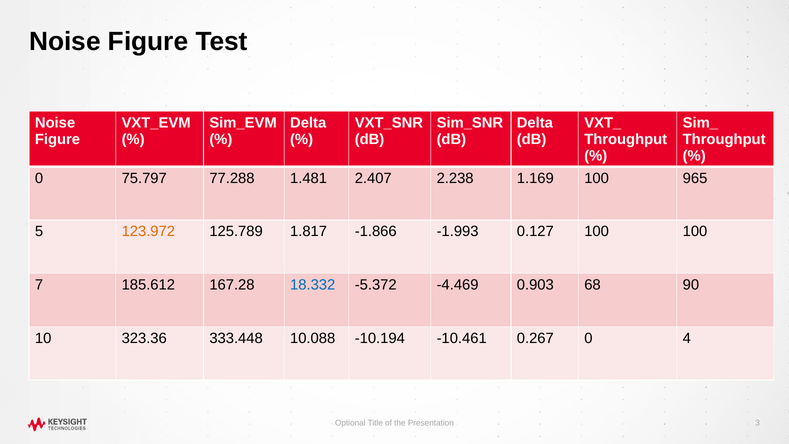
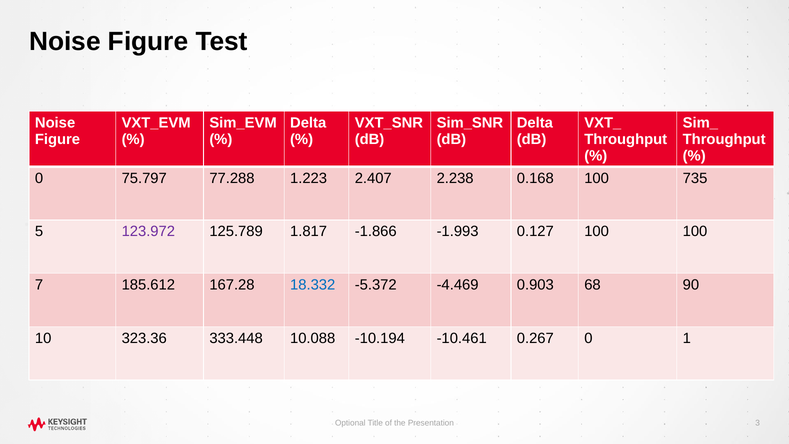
1.481: 1.481 -> 1.223 (309, 178)
1.169: 1.169 -> 0.168 (535, 178)
965: 965 -> 735 (695, 178)
123.972 colour: orange -> purple (148, 231)
4: 4 -> 1 (687, 338)
